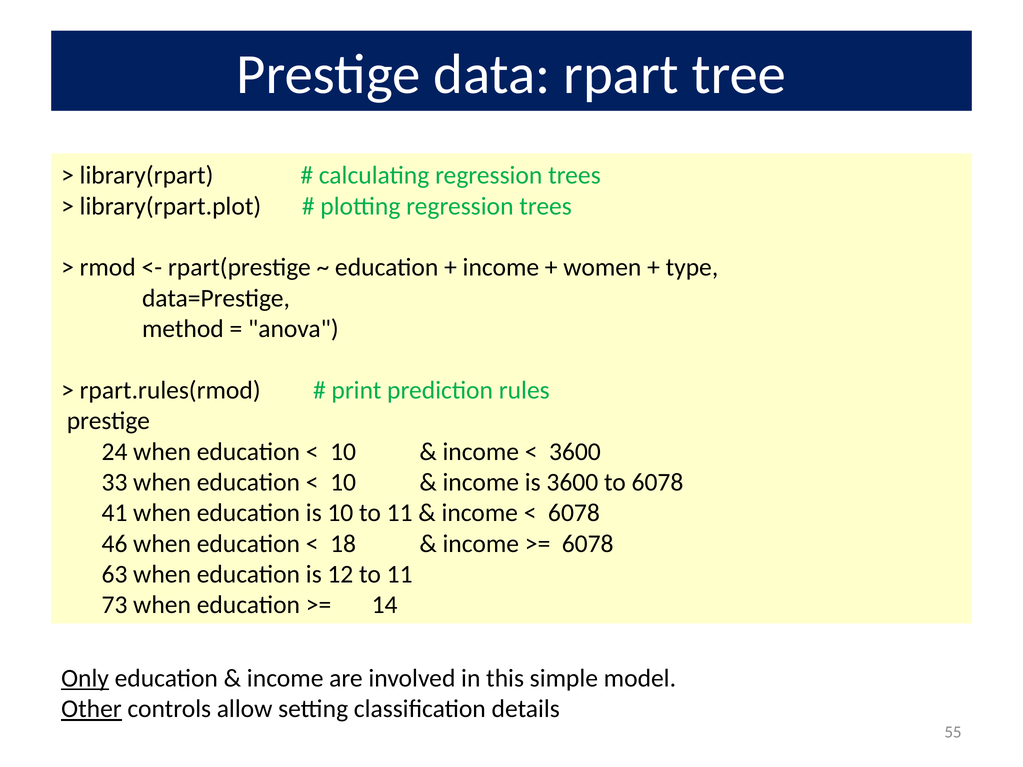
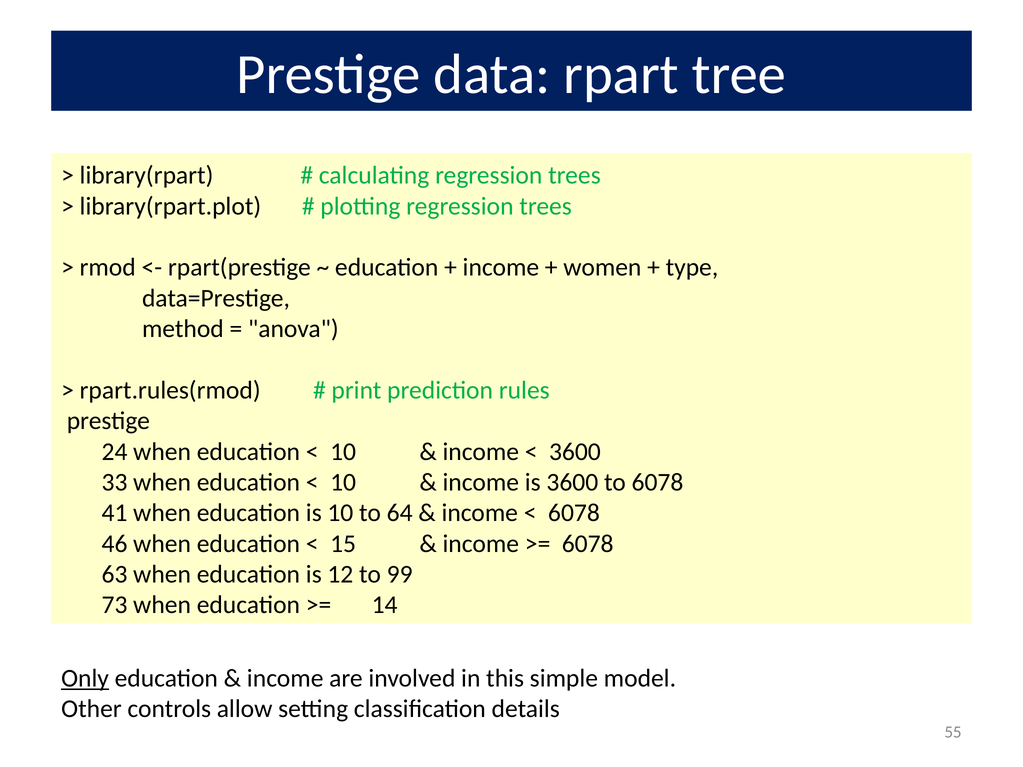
10 to 11: 11 -> 64 (400, 513)
18: 18 -> 15 (343, 544)
12 to 11: 11 -> 99 (400, 575)
Other underline: present -> none (91, 709)
